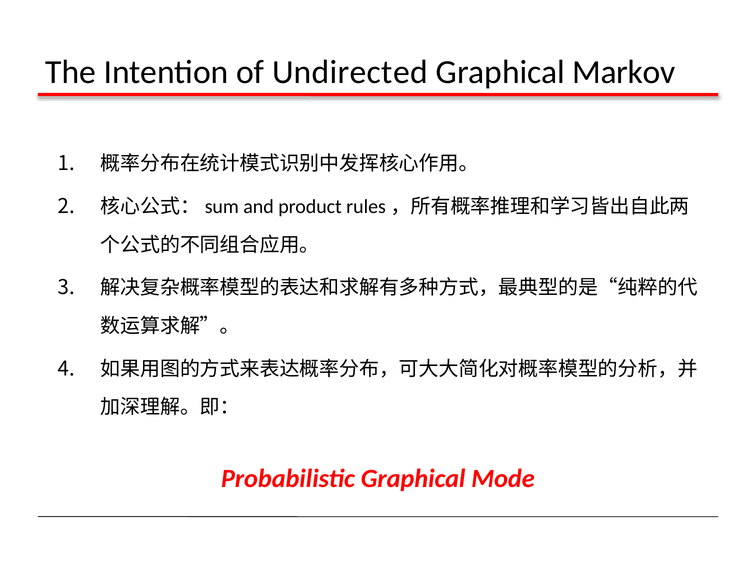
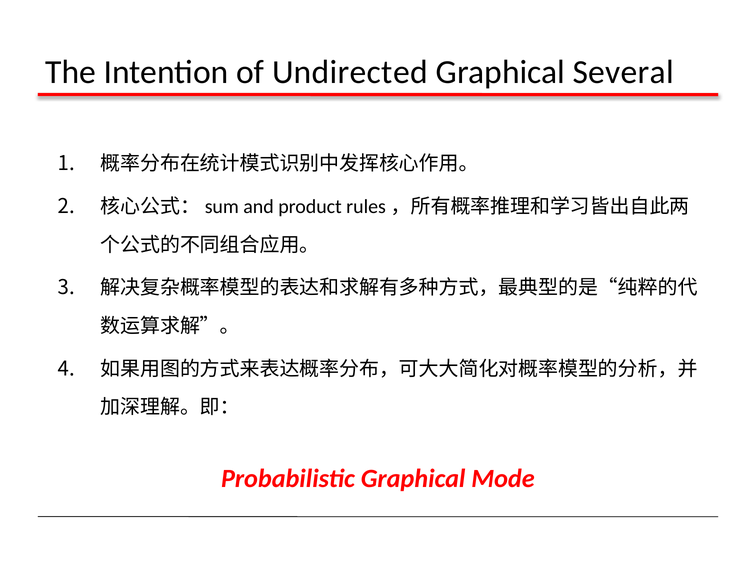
Markov: Markov -> Several (623, 72)
